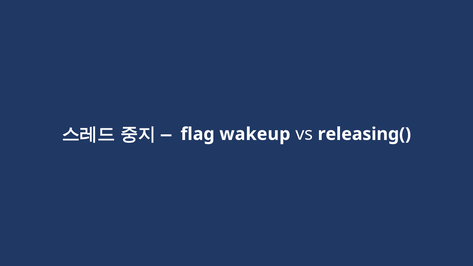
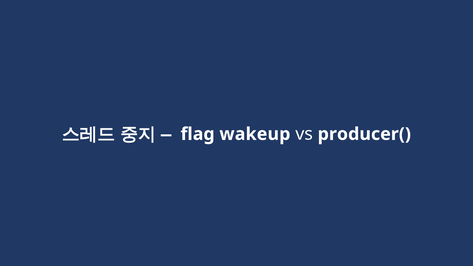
releasing(: releasing( -> producer( (364, 134)
